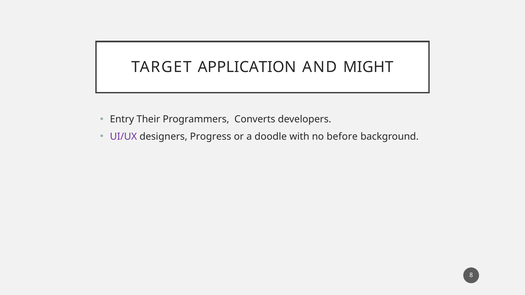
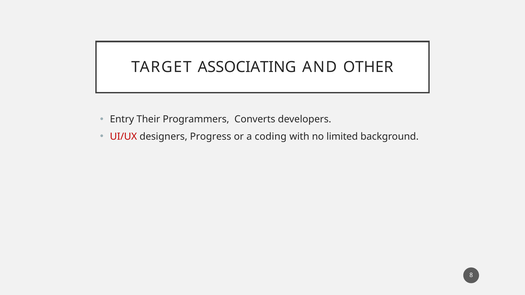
APPLICATION: APPLICATION -> ASSOCIATING (247, 67)
MIGHT: MIGHT -> OTHER (368, 67)
UI/UX colour: purple -> red (123, 137)
doodle: doodle -> coding (271, 137)
before: before -> limited (342, 137)
